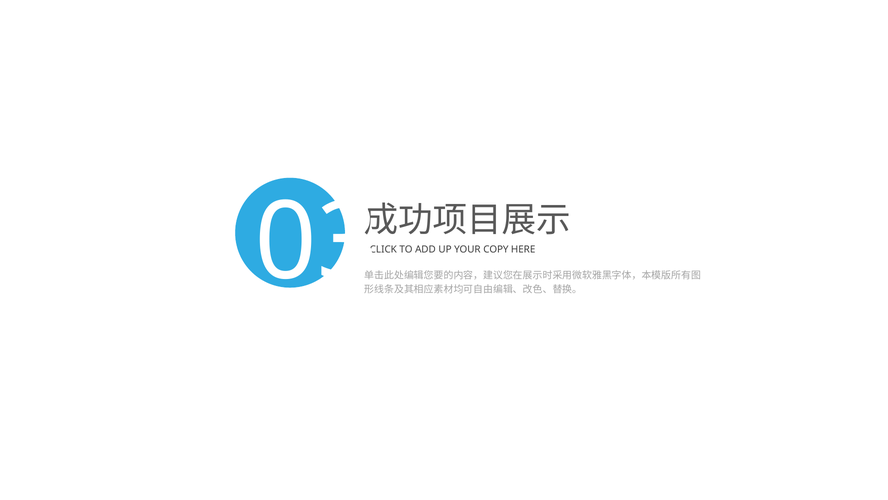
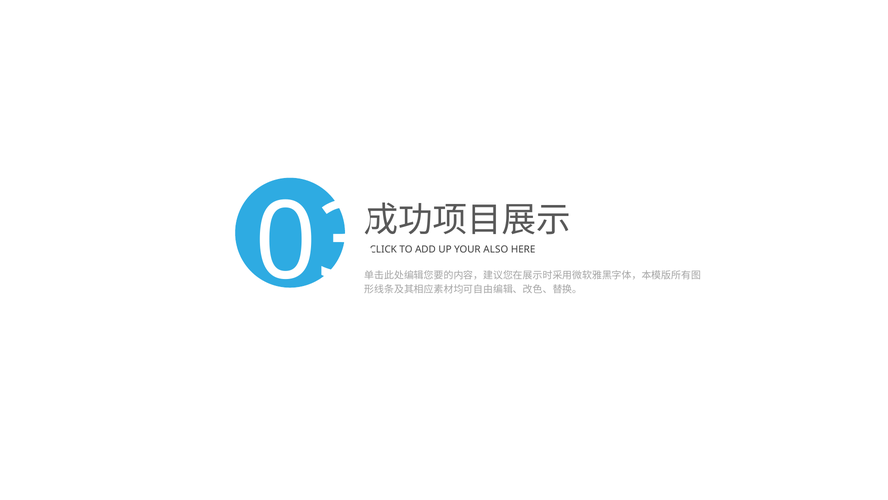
COPY: COPY -> ALSO (496, 249)
